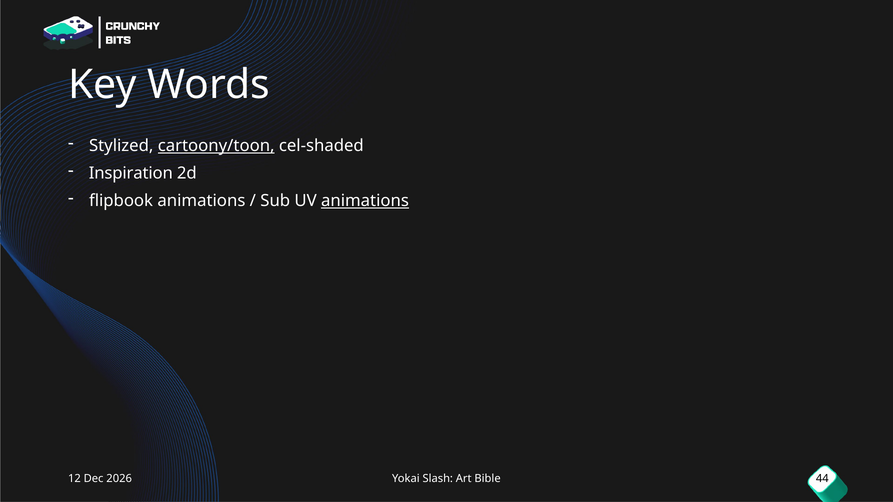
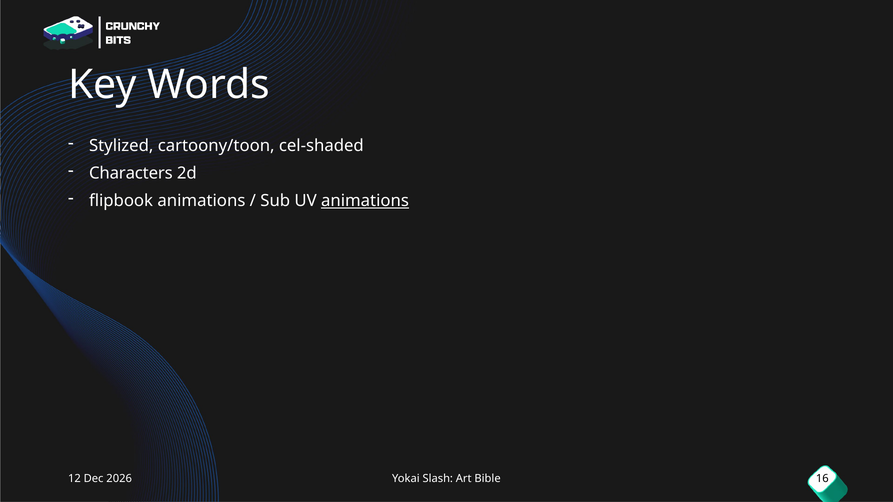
cartoony/toon underline: present -> none (216, 146)
Inspiration: Inspiration -> Characters (131, 173)
44: 44 -> 16 (822, 479)
